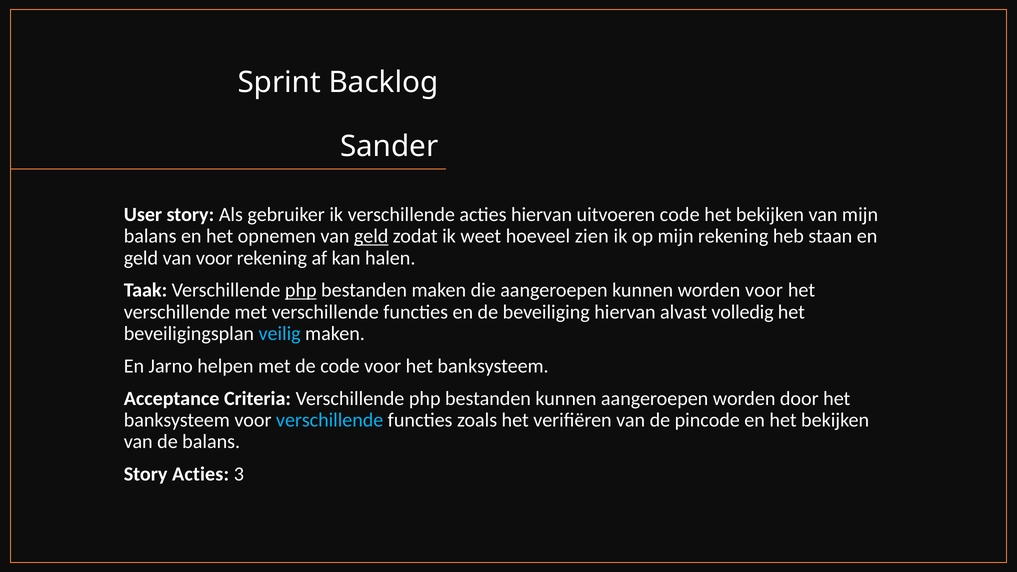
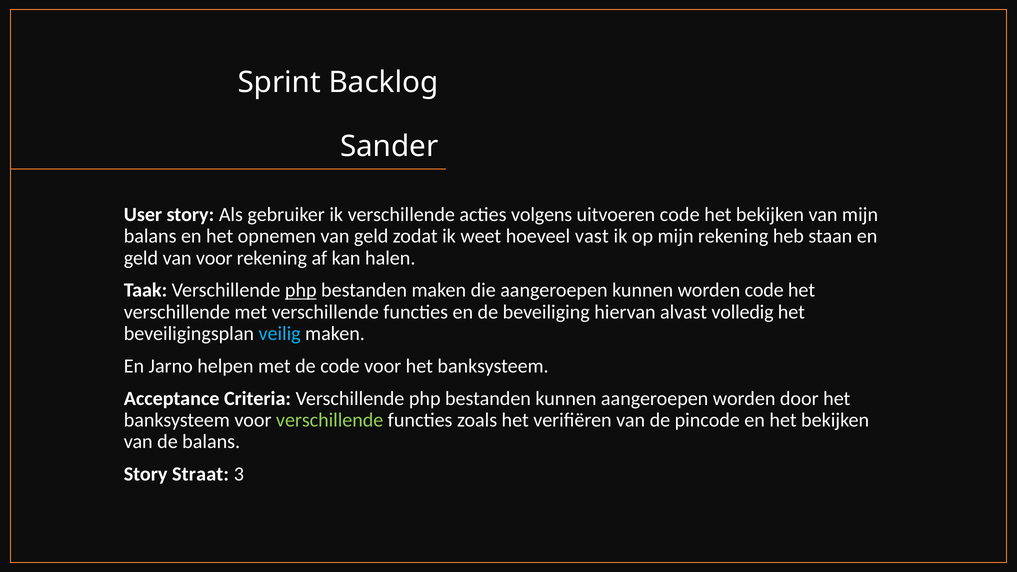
acties hiervan: hiervan -> volgens (542, 215)
geld underline: present -> none (371, 236)
zien: zien -> vast (592, 236)
worden voor: voor -> code (764, 290)
verschillende colour: light blue -> light green (330, 420)
Story Acties: Acties -> Straat (201, 474)
